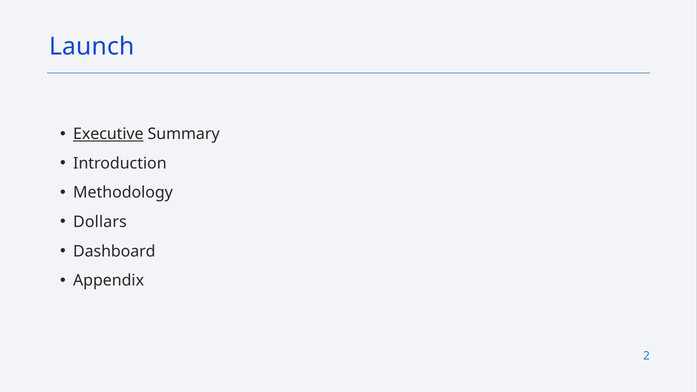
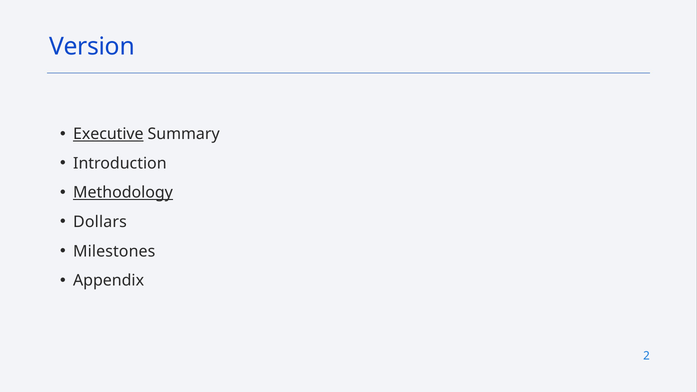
Launch: Launch -> Version (92, 47)
Methodology underline: none -> present (123, 193)
Dashboard: Dashboard -> Milestones (114, 251)
